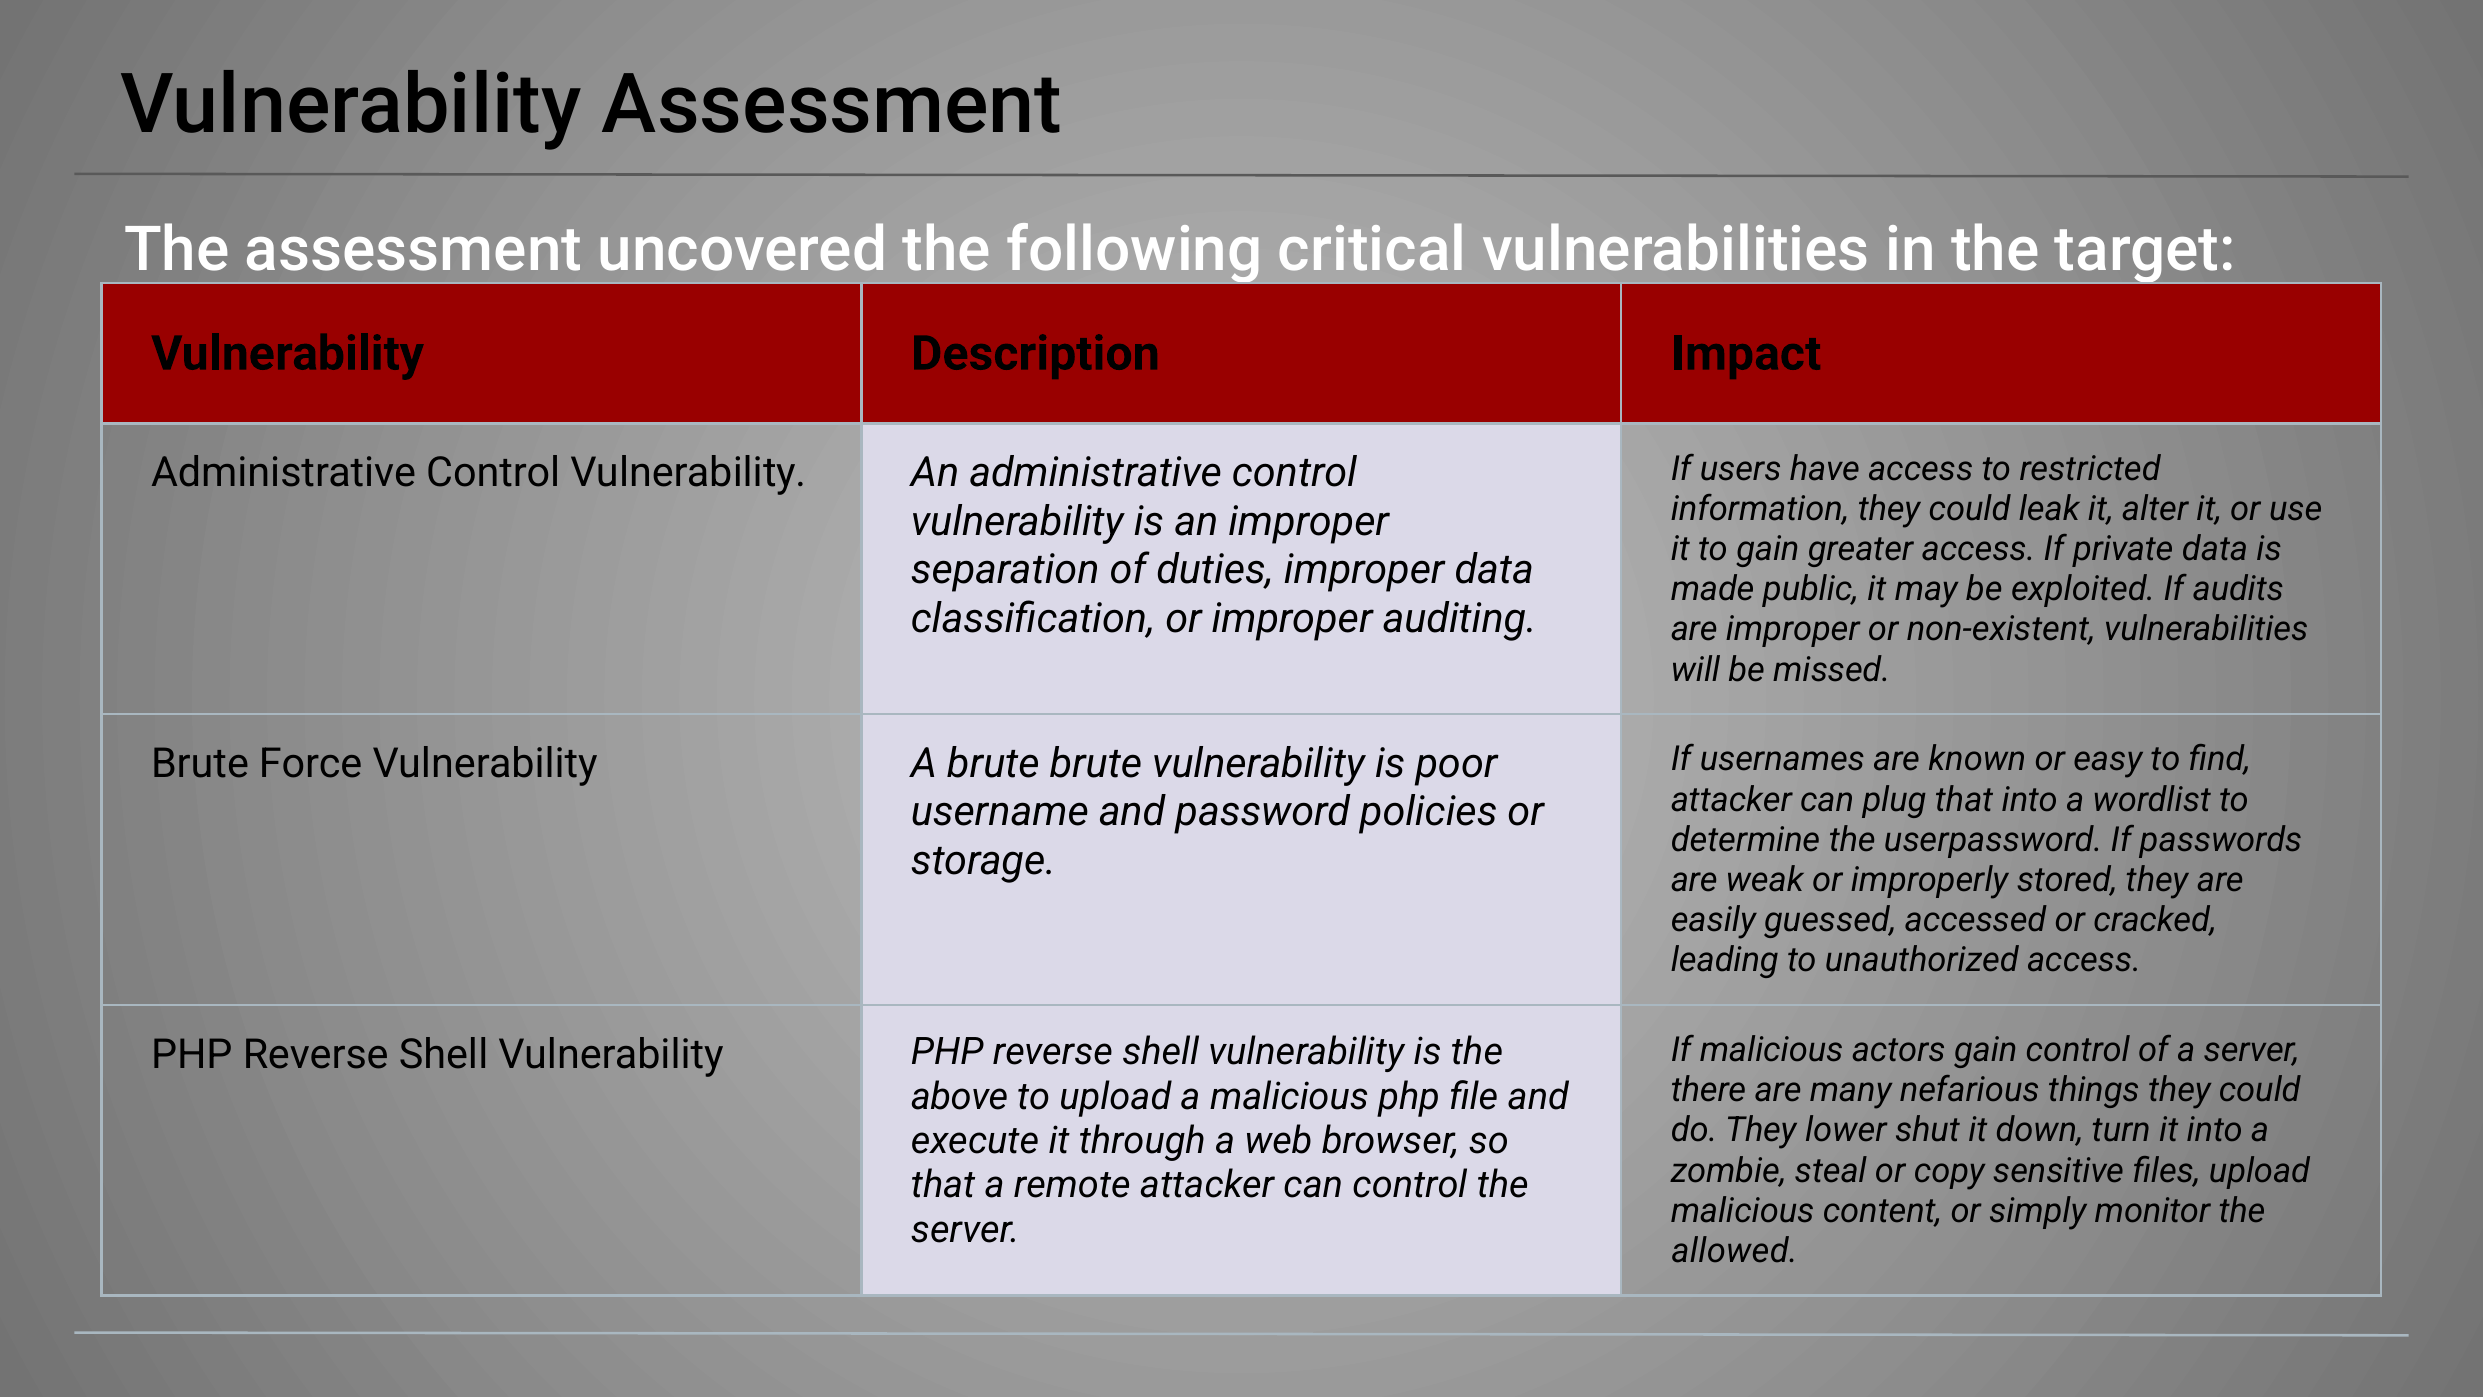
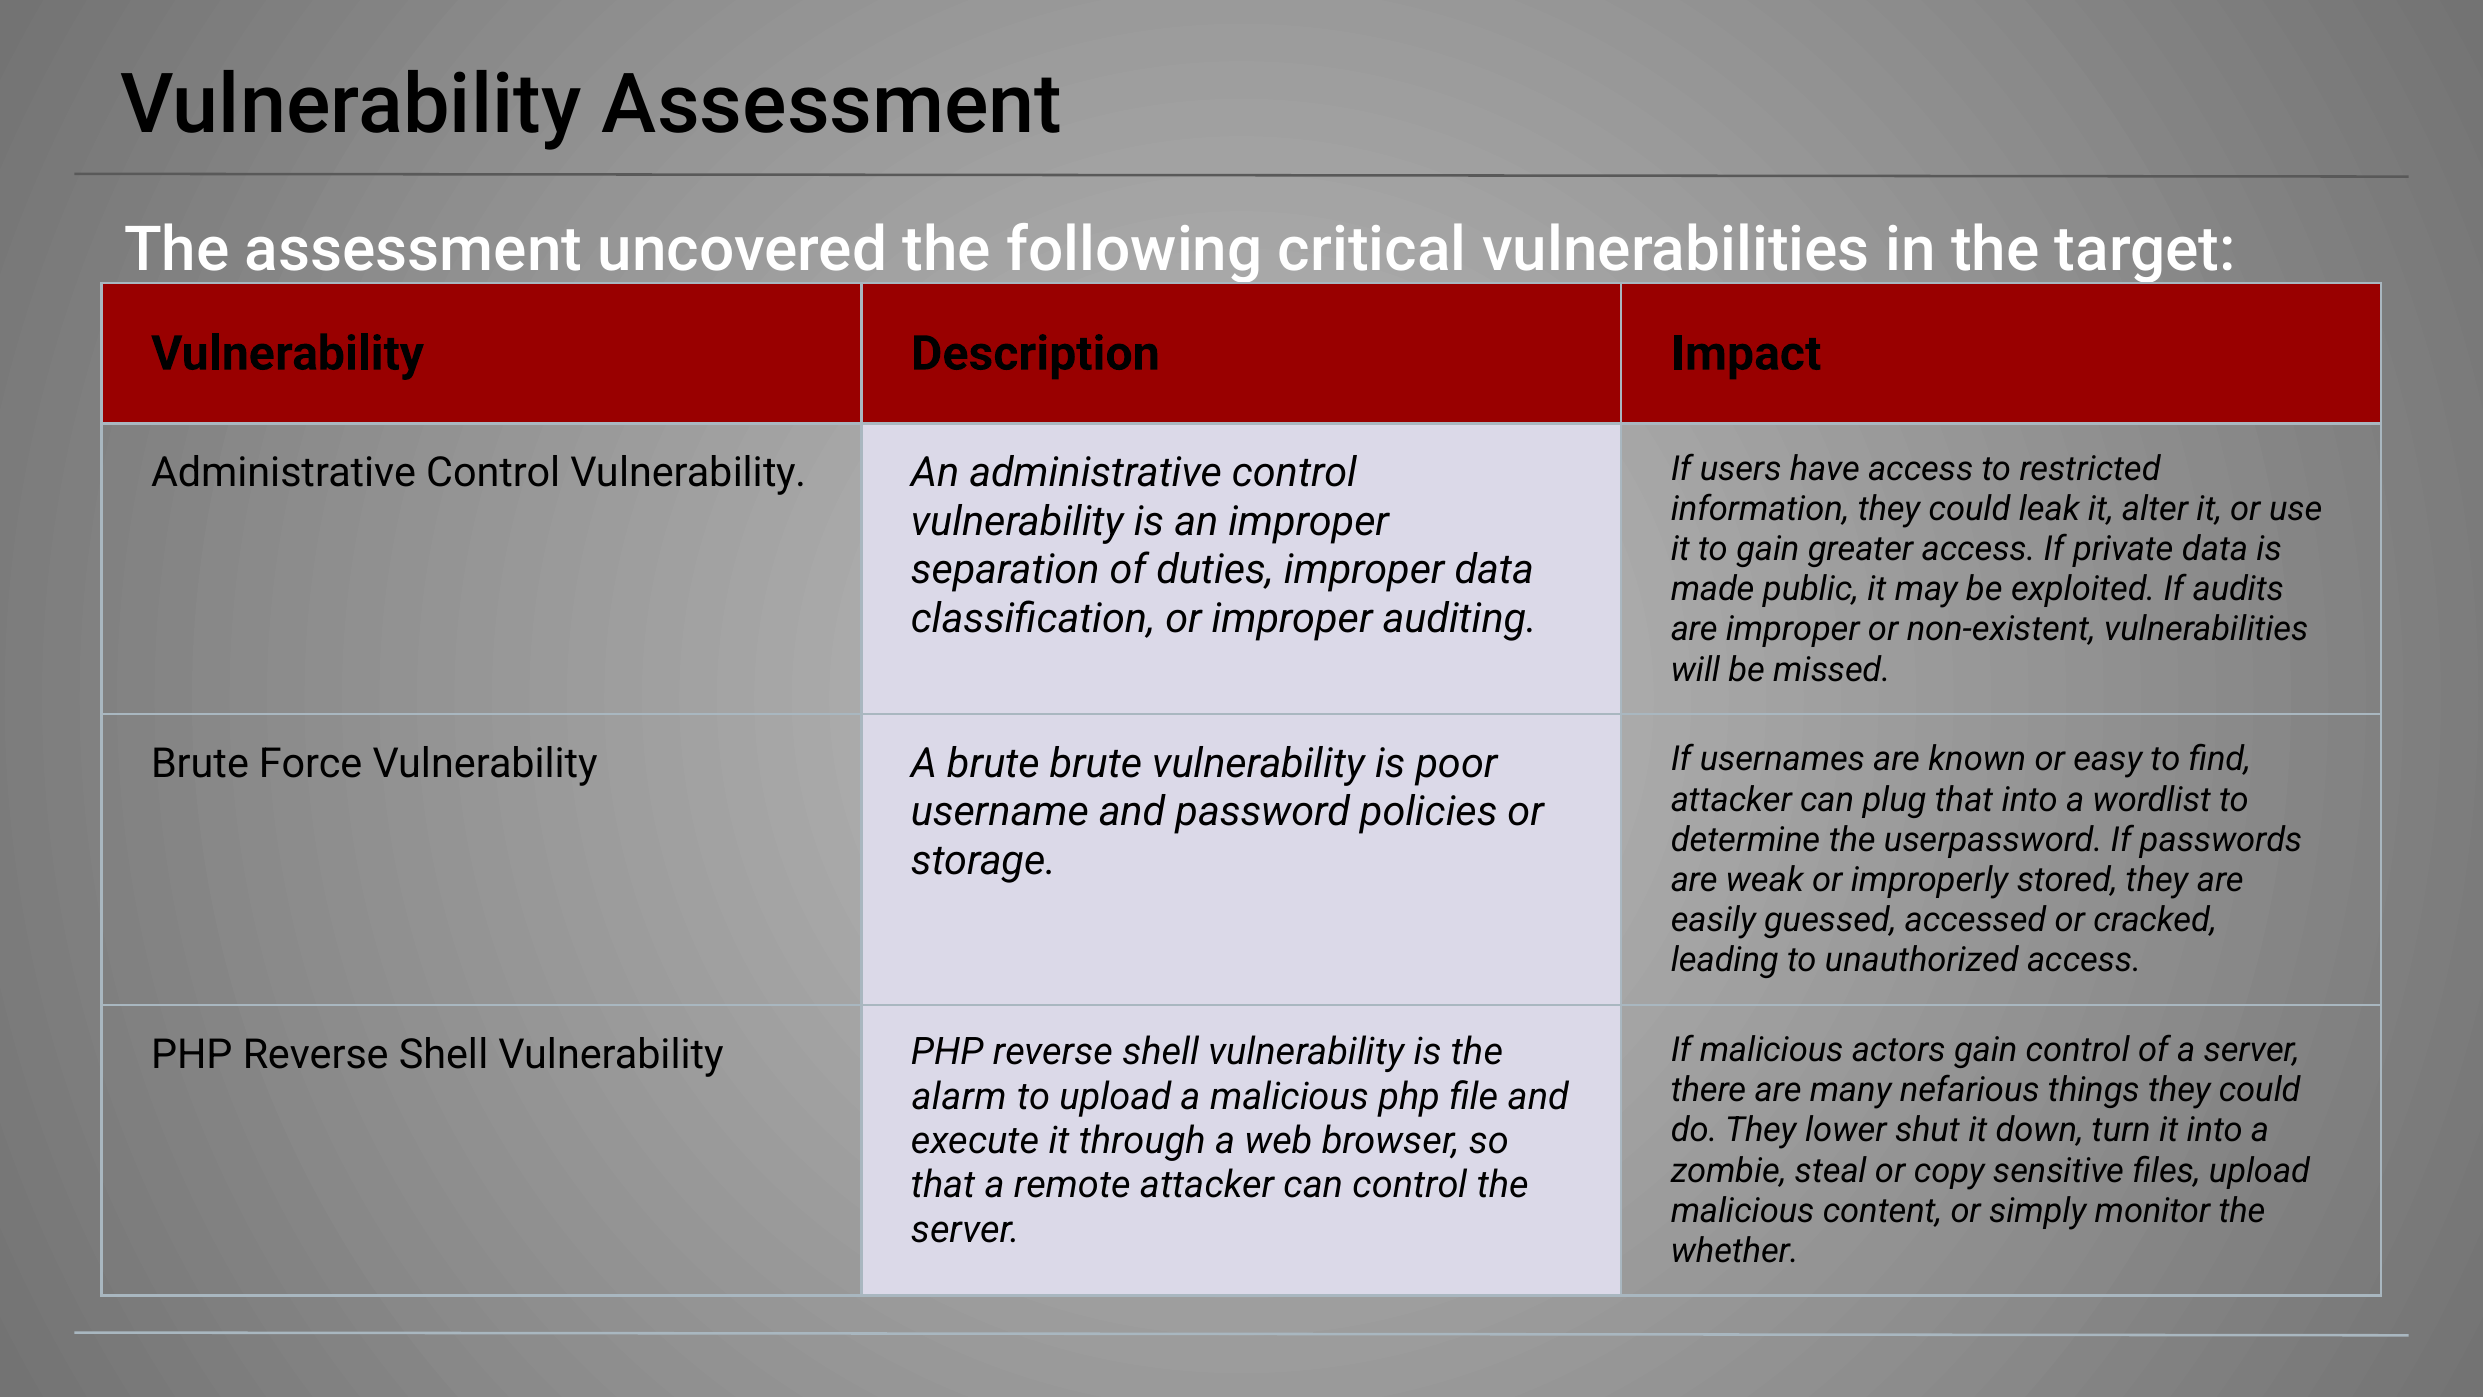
above: above -> alarm (959, 1096)
allowed: allowed -> whether (1735, 1251)
